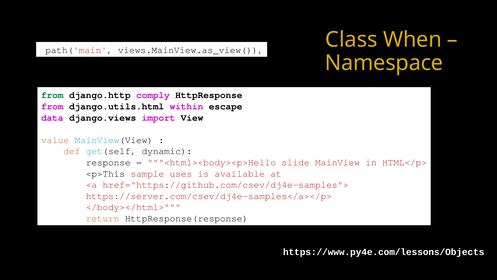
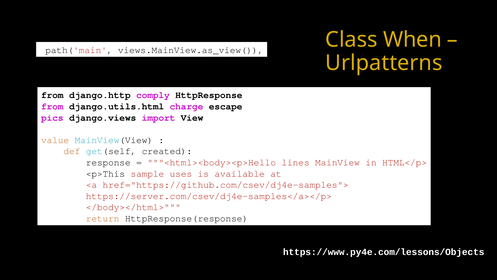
Namespace: Namespace -> Urlpatterns (384, 63)
from colour: green -> black (52, 95)
within: within -> charge (187, 106)
data: data -> pics (52, 117)
dynamic: dynamic -> created (167, 151)
slide: slide -> lines (296, 162)
